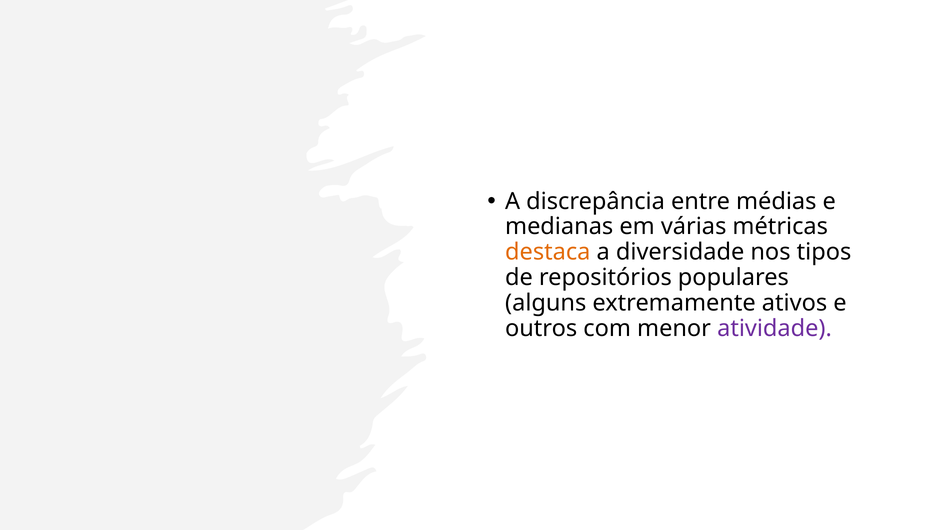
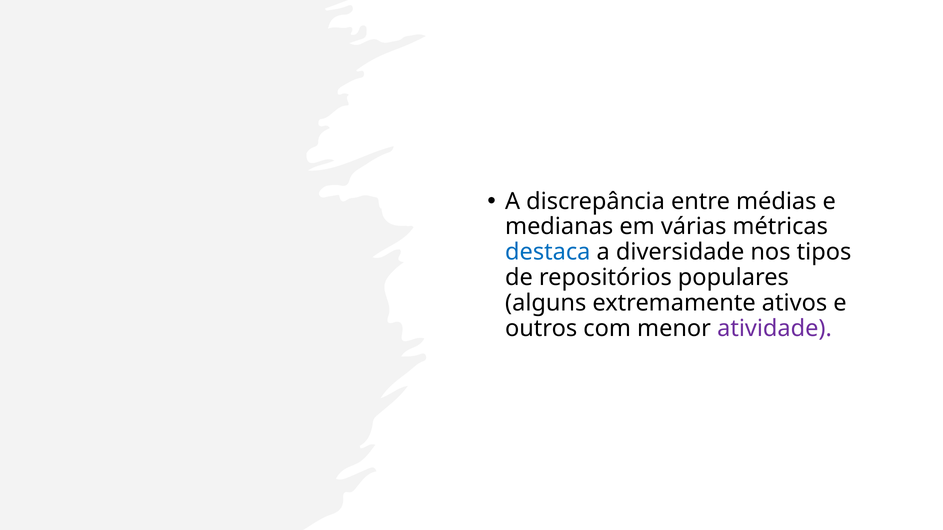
destaca colour: orange -> blue (548, 252)
